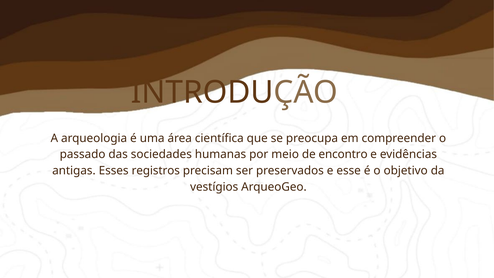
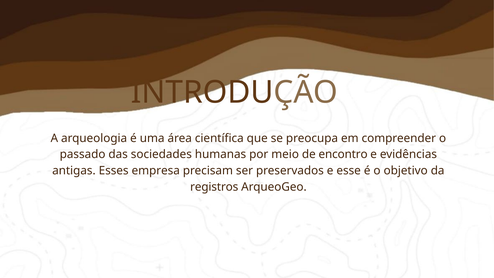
registros: registros -> empresa (156, 171)
vestígios: vestígios -> registros (214, 187)
